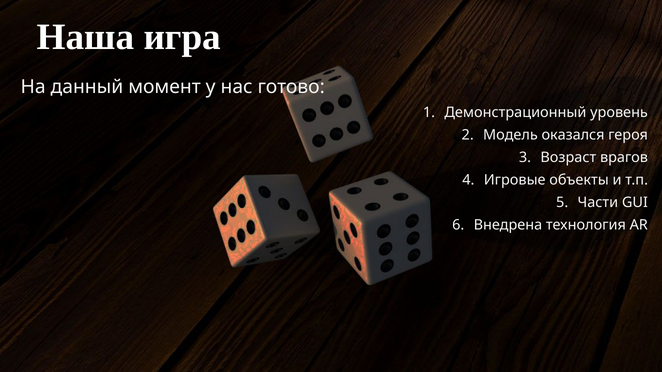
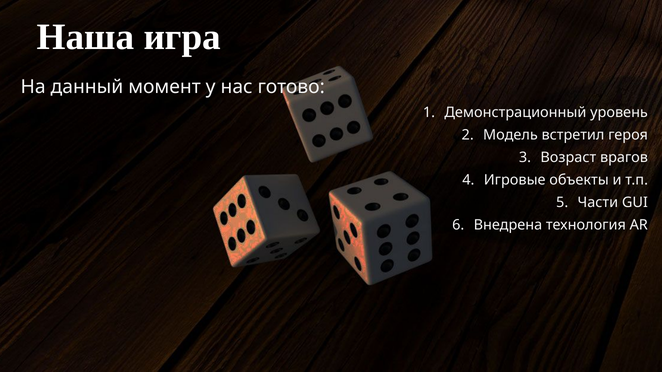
оказался: оказался -> встретил (573, 135)
